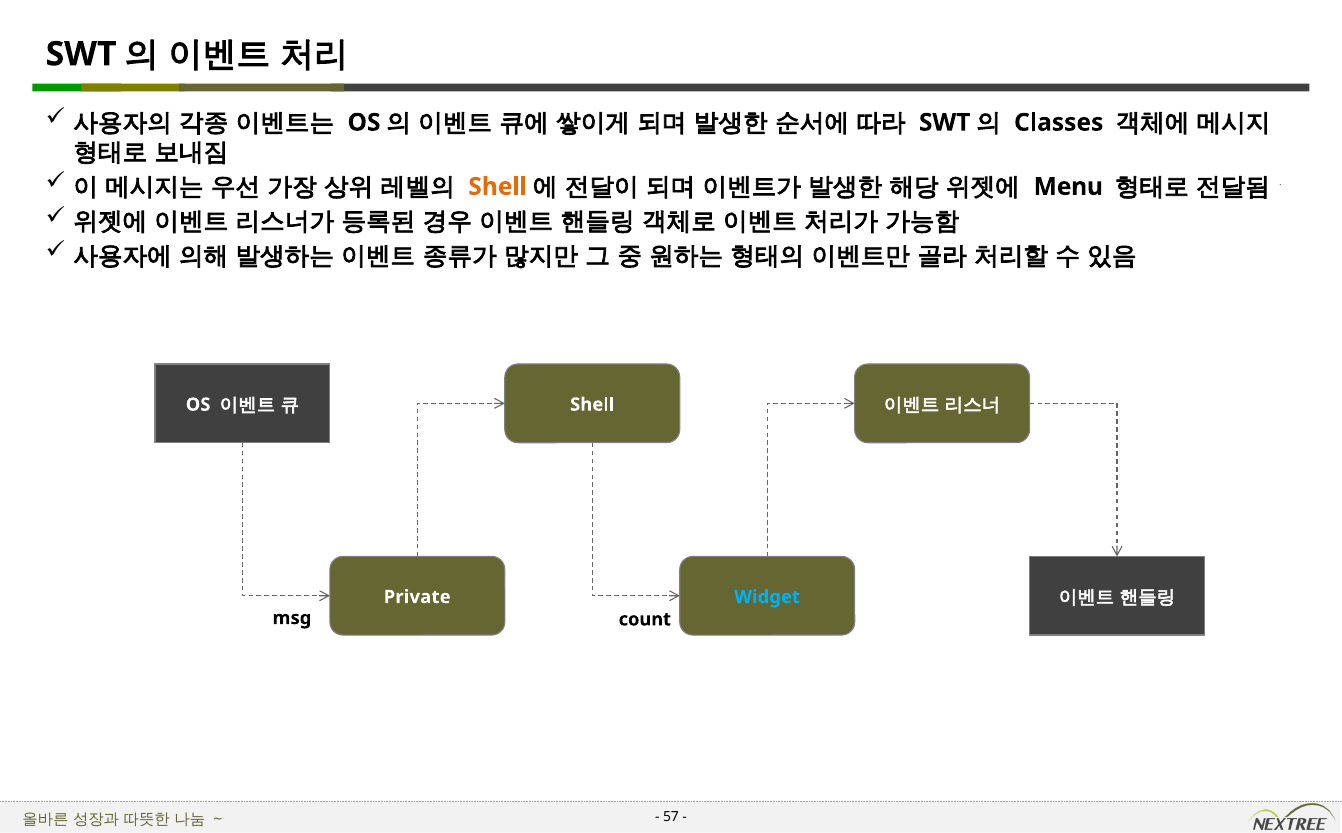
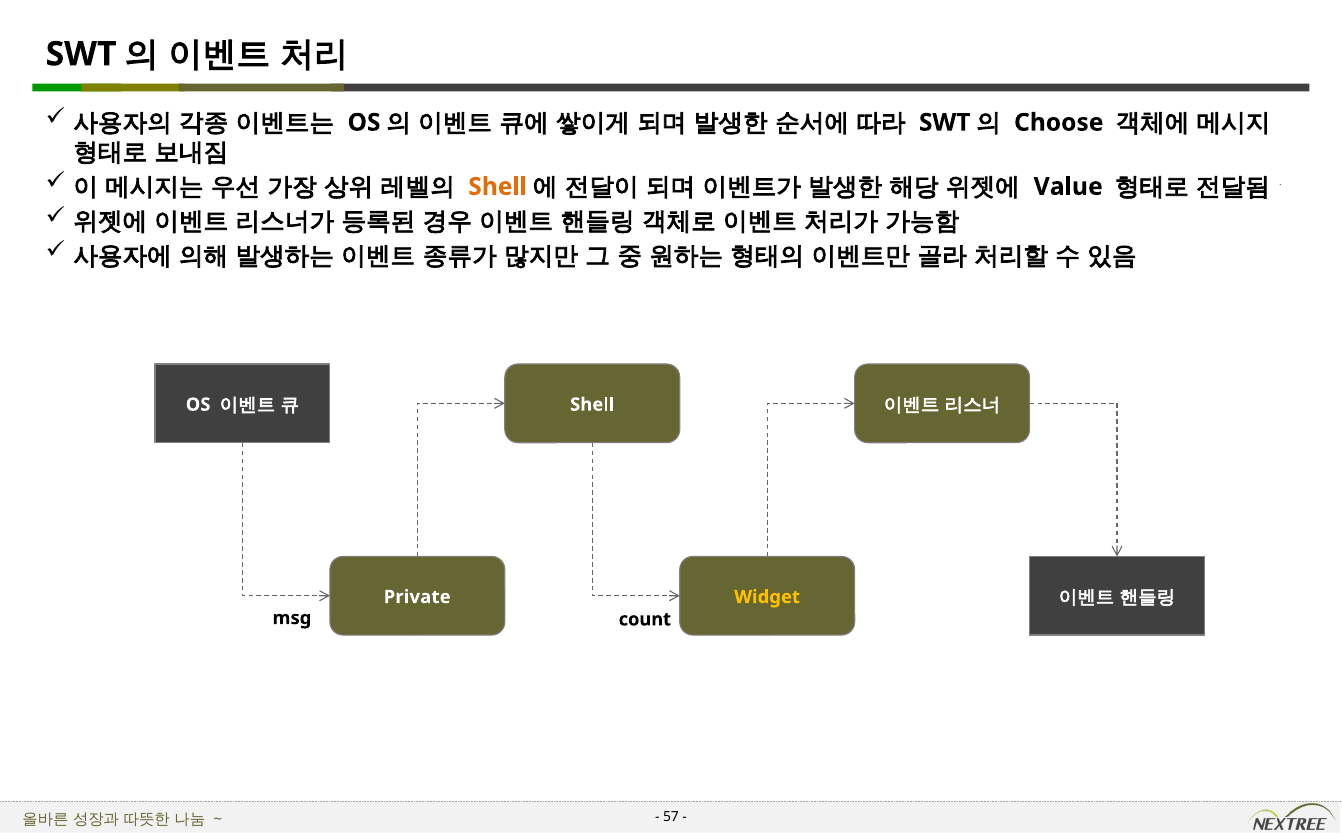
Classes: Classes -> Choose (1059, 123)
Menu: Menu -> Value (1068, 187)
Widget colour: light blue -> yellow (767, 597)
